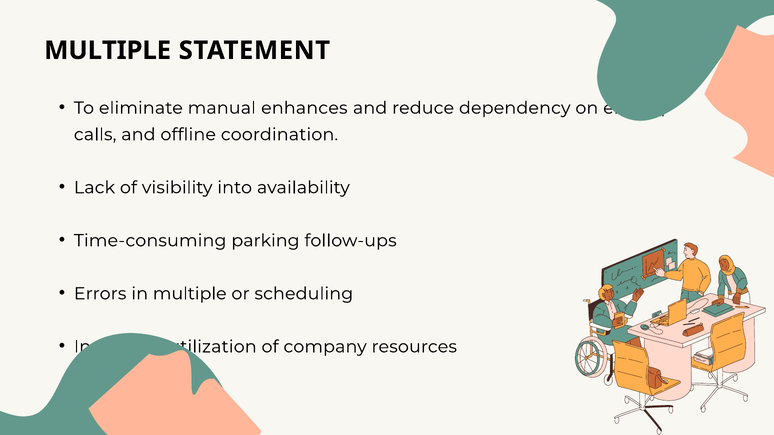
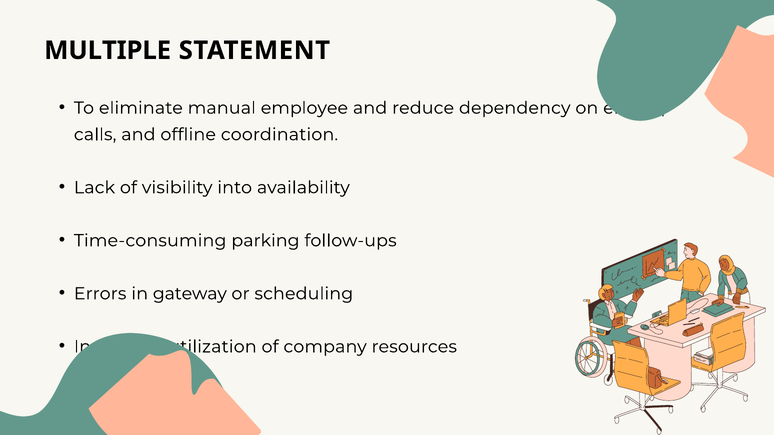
enhances: enhances -> employee (304, 108)
in multiple: multiple -> gateway (190, 294)
